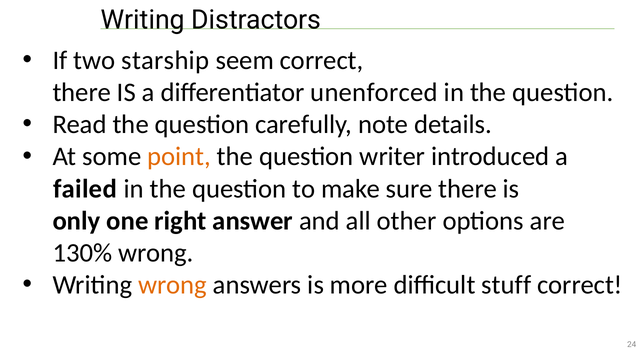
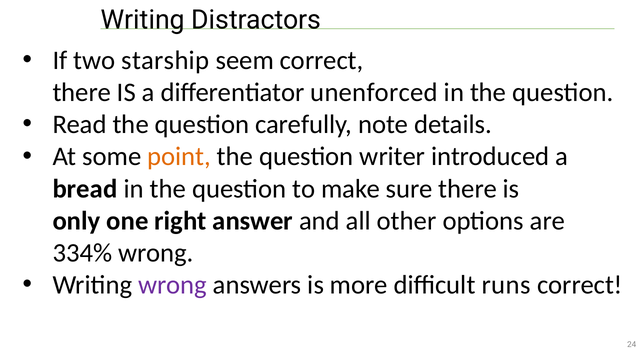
failed: failed -> bread (85, 189)
130%: 130% -> 334% (82, 253)
wrong colour: orange -> purple (173, 285)
stuff: stuff -> runs (506, 285)
